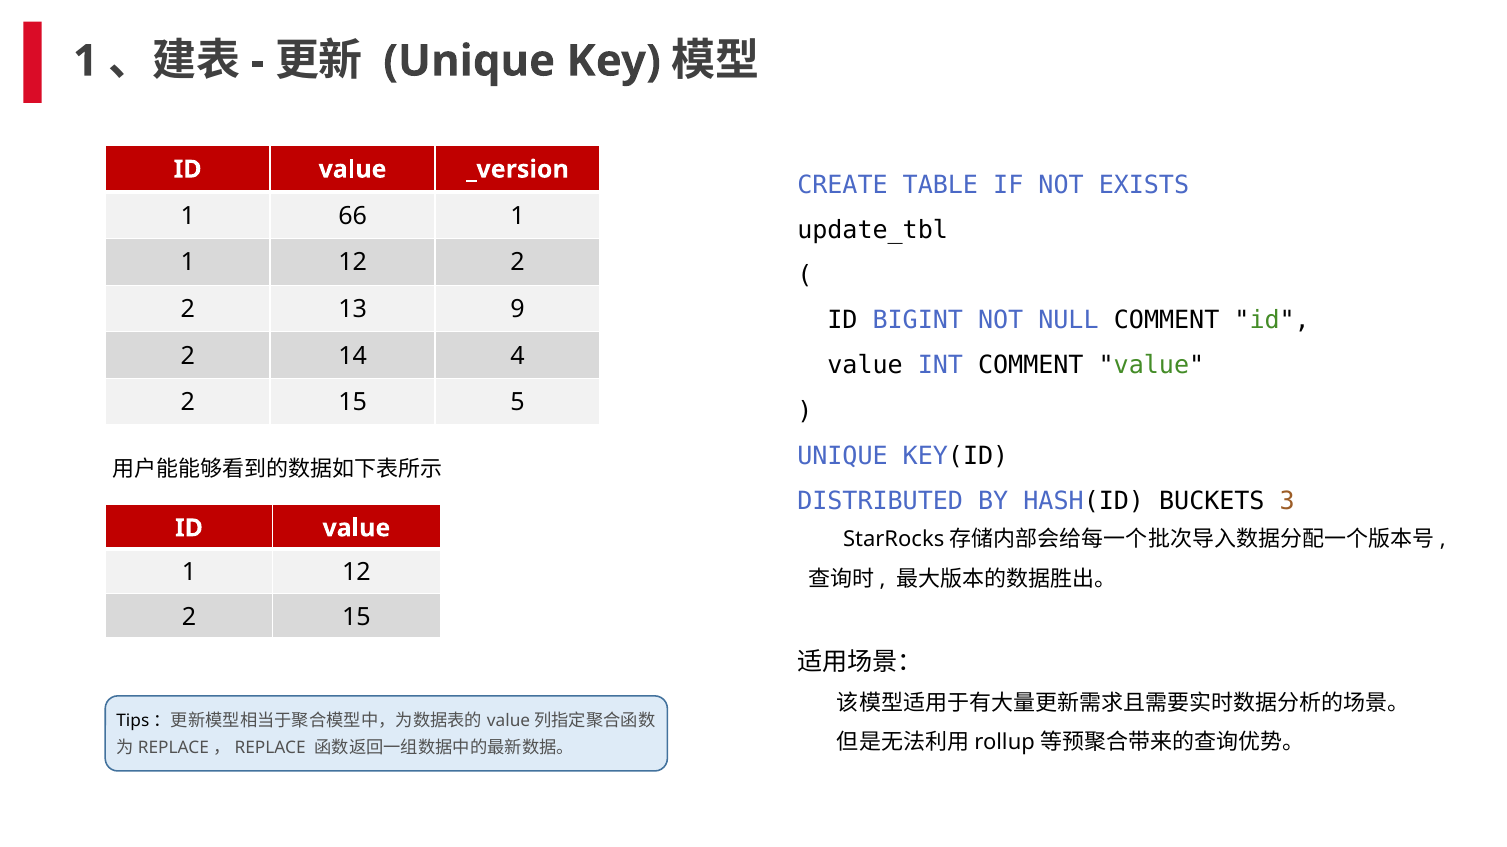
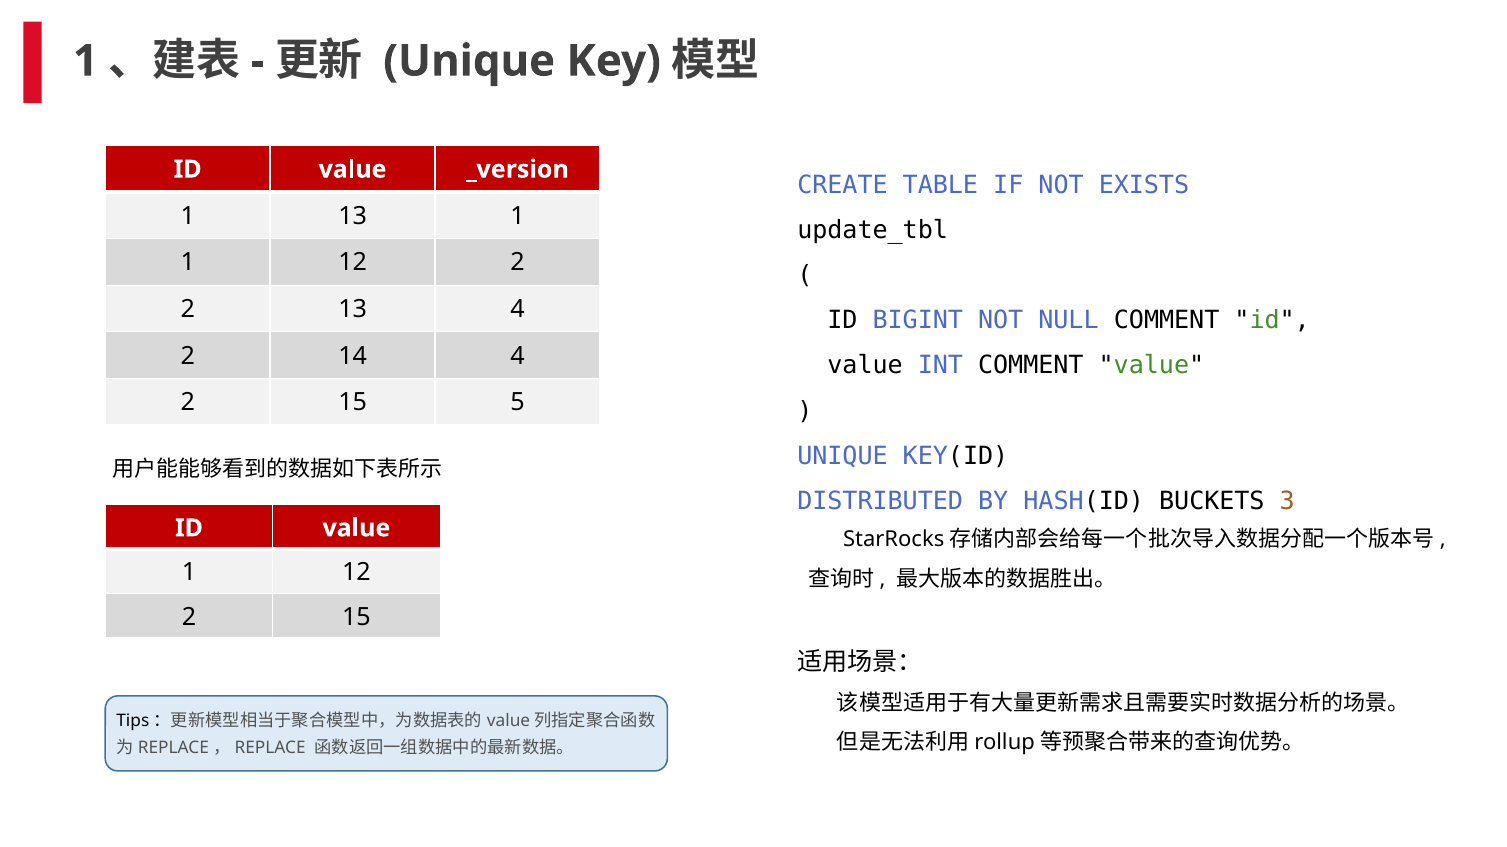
1 66: 66 -> 13 (353, 216)
13 9: 9 -> 4 (518, 310)
